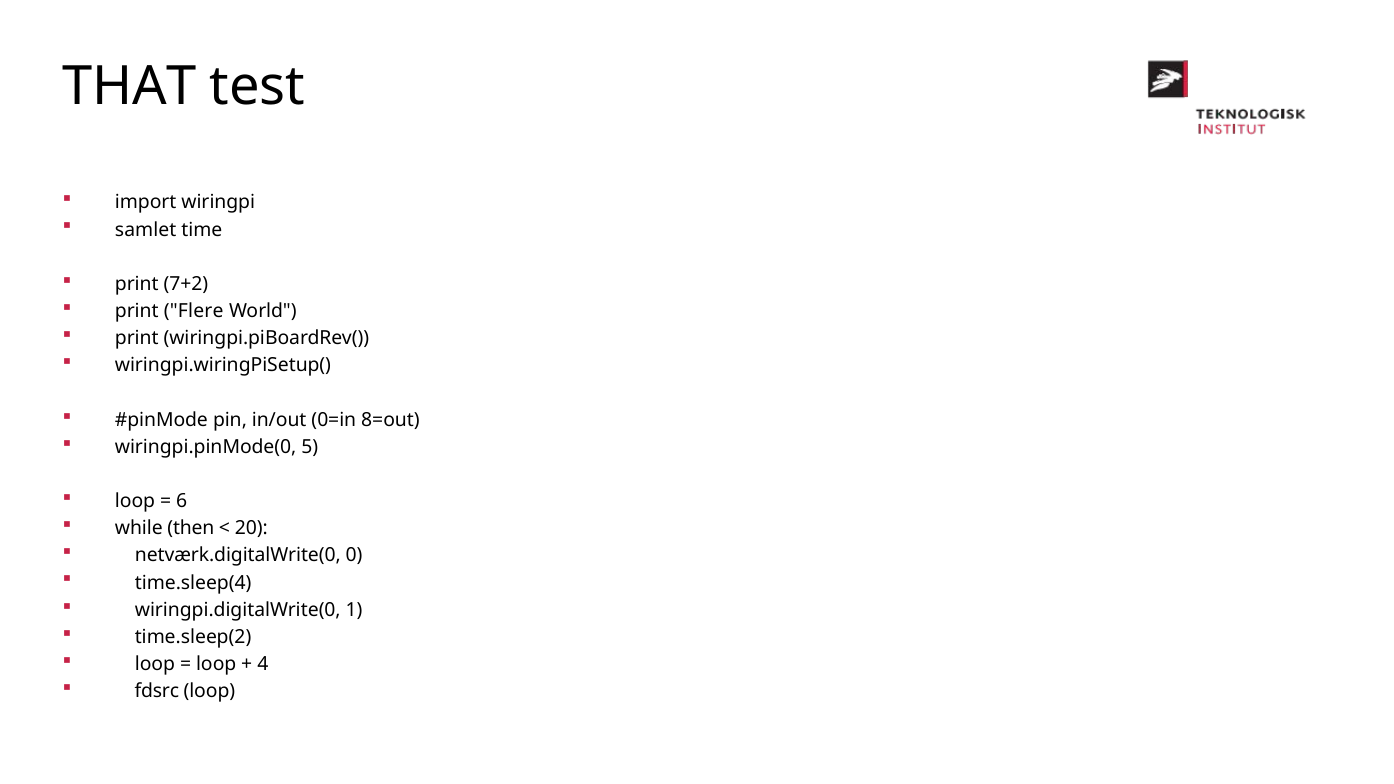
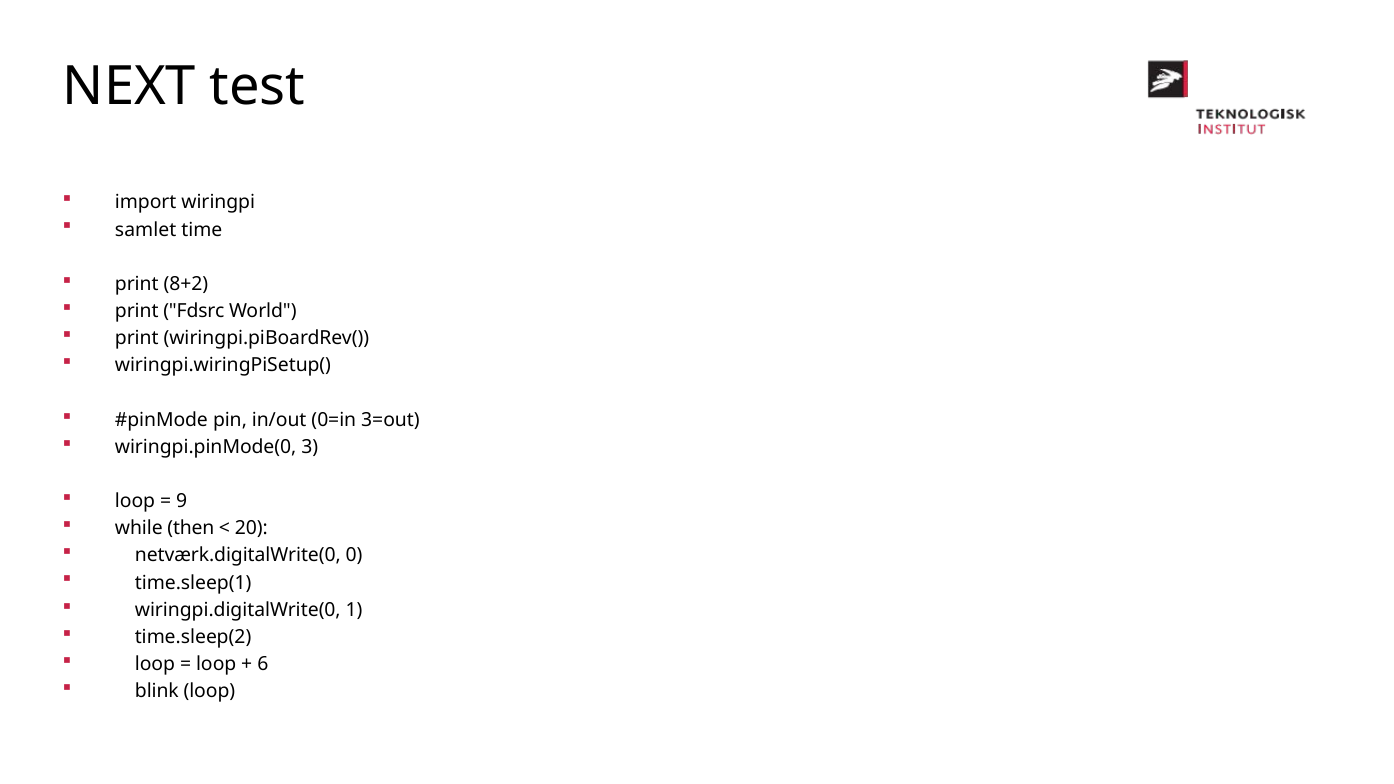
THAT: THAT -> NEXT (129, 87)
7+2: 7+2 -> 8+2 (186, 284)
Flere: Flere -> Fdsrc (194, 311)
8=out: 8=out -> 3=out (390, 420)
5: 5 -> 3 (310, 447)
6: 6 -> 9 (182, 501)
time.sleep(4: time.sleep(4 -> time.sleep(1 (193, 583)
4: 4 -> 6 (263, 664)
fdsrc: fdsrc -> blink (157, 691)
